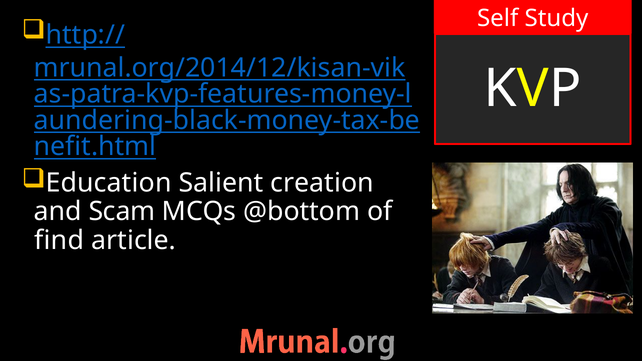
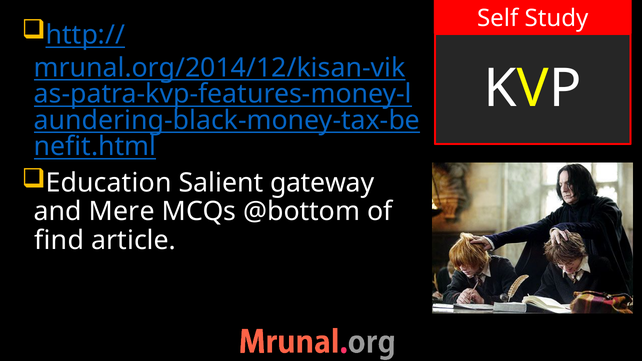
creation: creation -> gateway (322, 183)
Scam: Scam -> Mere (122, 212)
